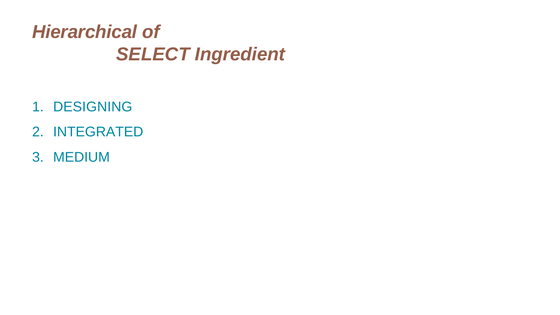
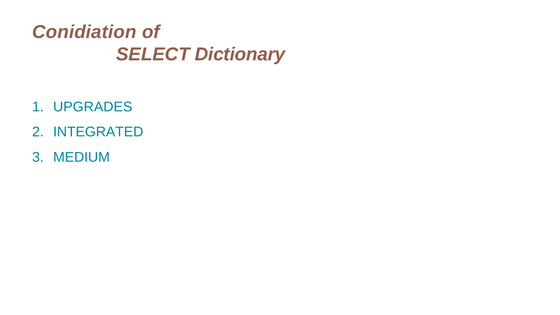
Hierarchical: Hierarchical -> Conidiation (84, 32)
Ingredient: Ingredient -> Dictionary (240, 54)
DESIGNING: DESIGNING -> UPGRADES (93, 107)
